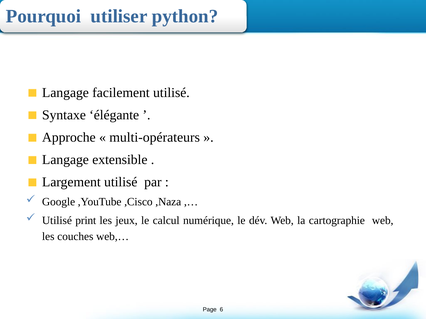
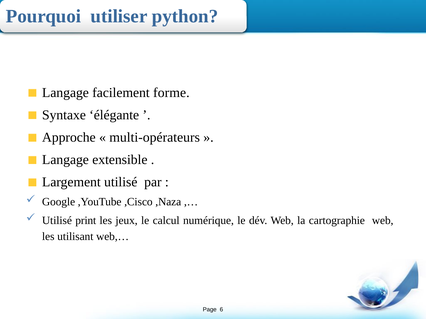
facilement utilisé: utilisé -> forme (171, 93)
couches: couches -> utilisant (75, 237)
